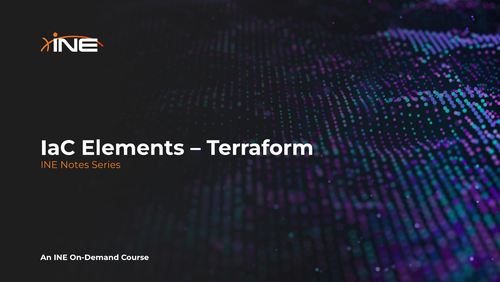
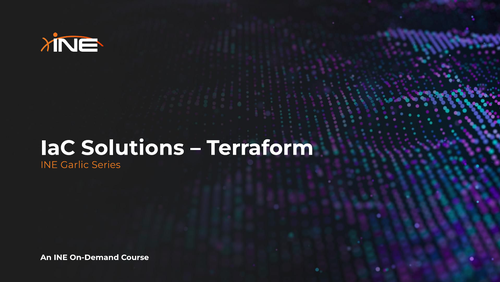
Elements: Elements -> Solutions (133, 148)
Notes: Notes -> Garlic (75, 164)
